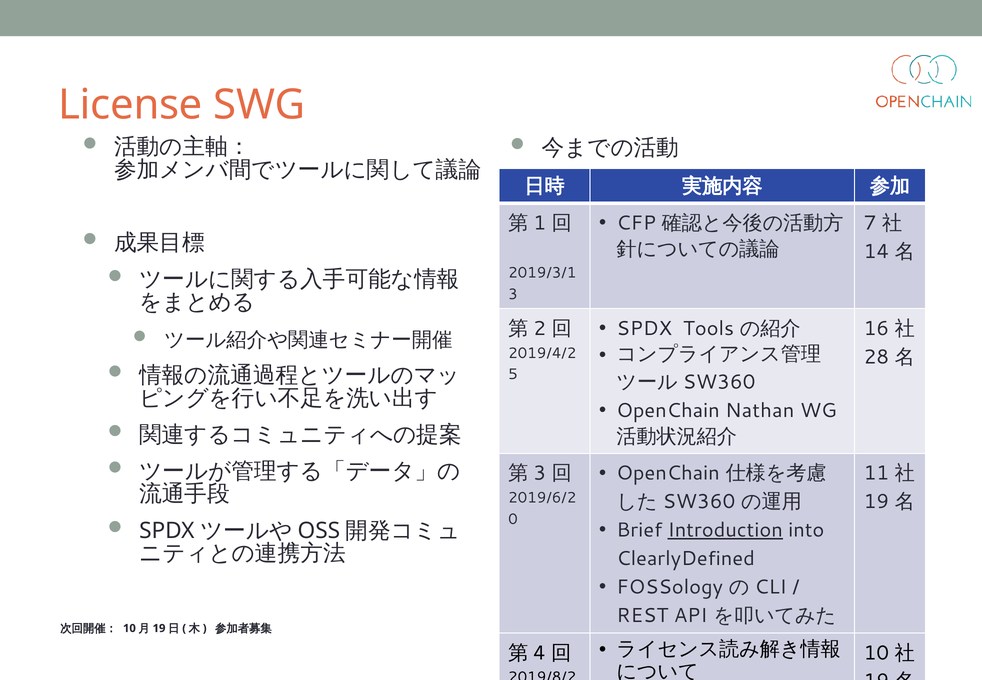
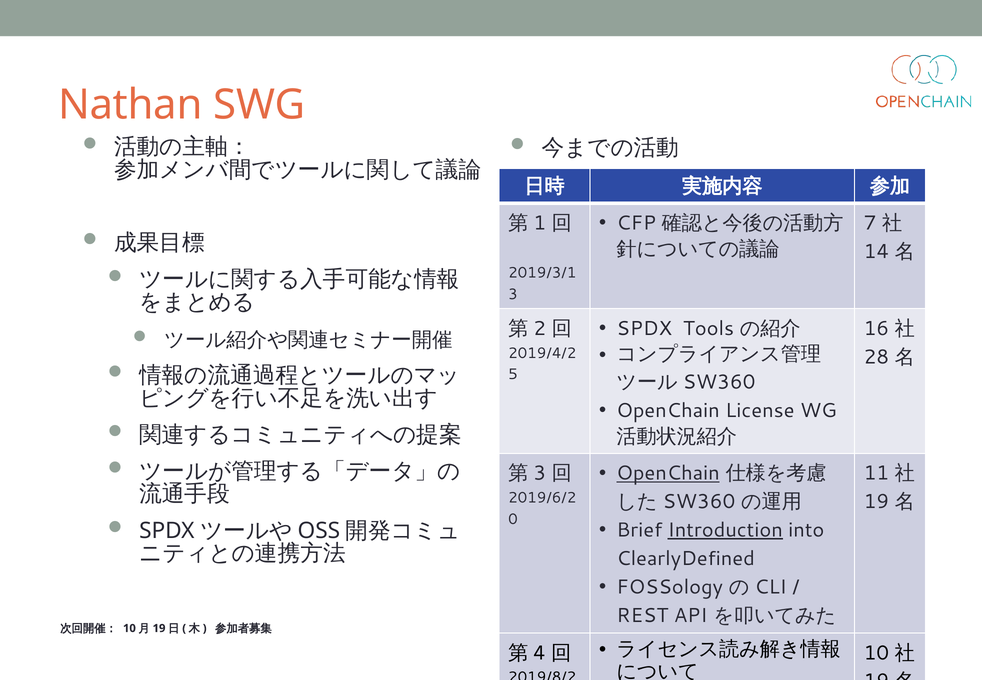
License: License -> Nathan (130, 105)
Nathan: Nathan -> License (760, 410)
OpenChain underline: none -> present (668, 473)
